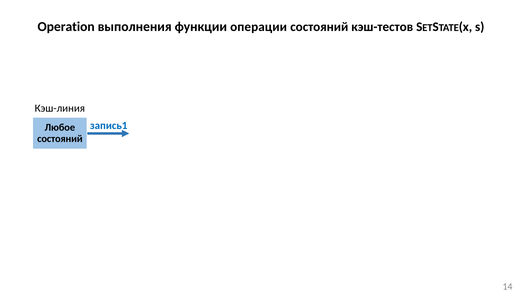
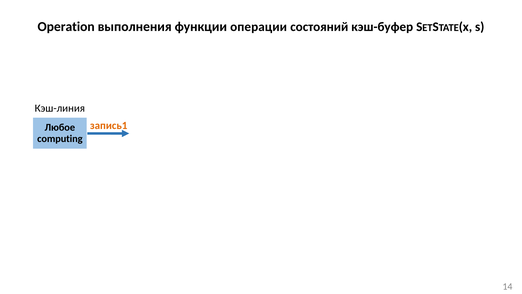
кэш-тестов: кэш-тестов -> кэш-буфер (382, 27)
запись1 colour: blue -> orange (109, 126)
состояний: состояний -> computing (60, 139)
